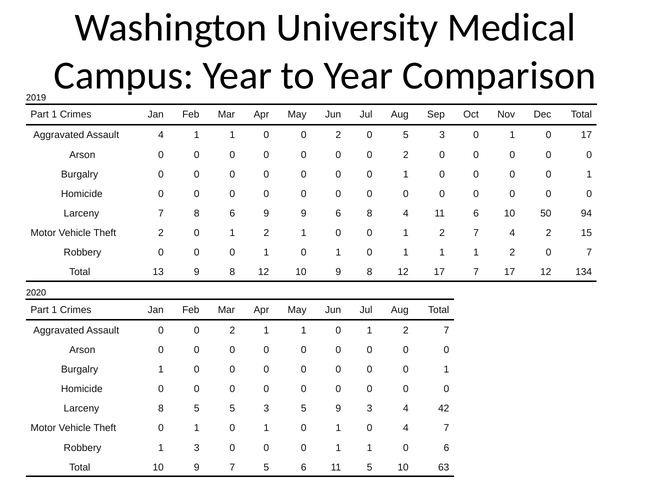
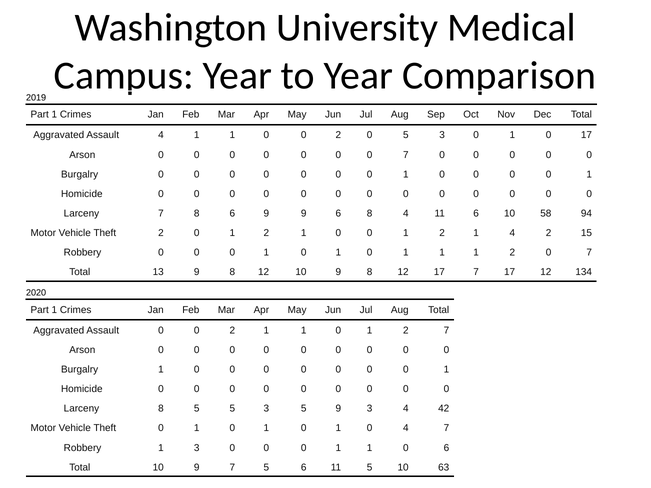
0 0 0 2: 2 -> 7 (406, 155)
50: 50 -> 58 (546, 213)
7: 7 -> 1 (476, 233)
